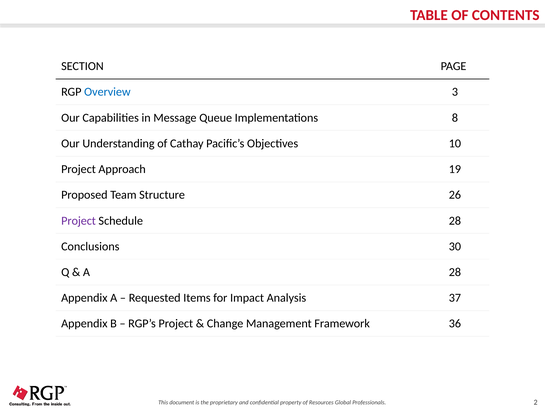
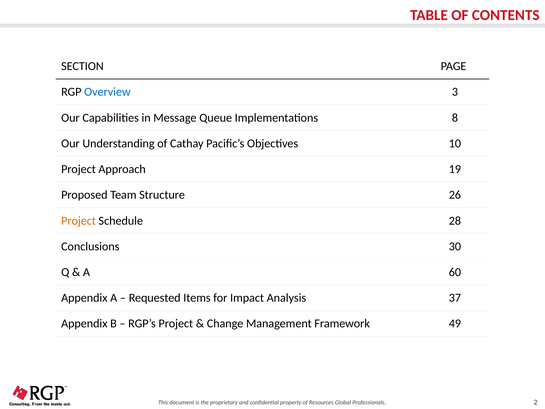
Project colour: purple -> orange (79, 221)
A 28: 28 -> 60 (455, 272)
36: 36 -> 49 (455, 323)
